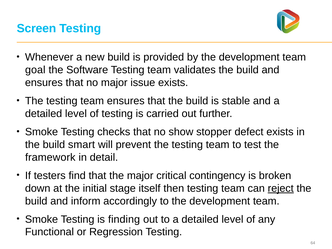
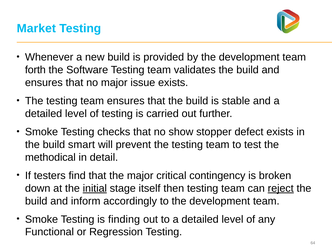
Screen: Screen -> Market (36, 28)
goal: goal -> forth (35, 70)
framework: framework -> methodical (50, 157)
initial underline: none -> present (95, 188)
